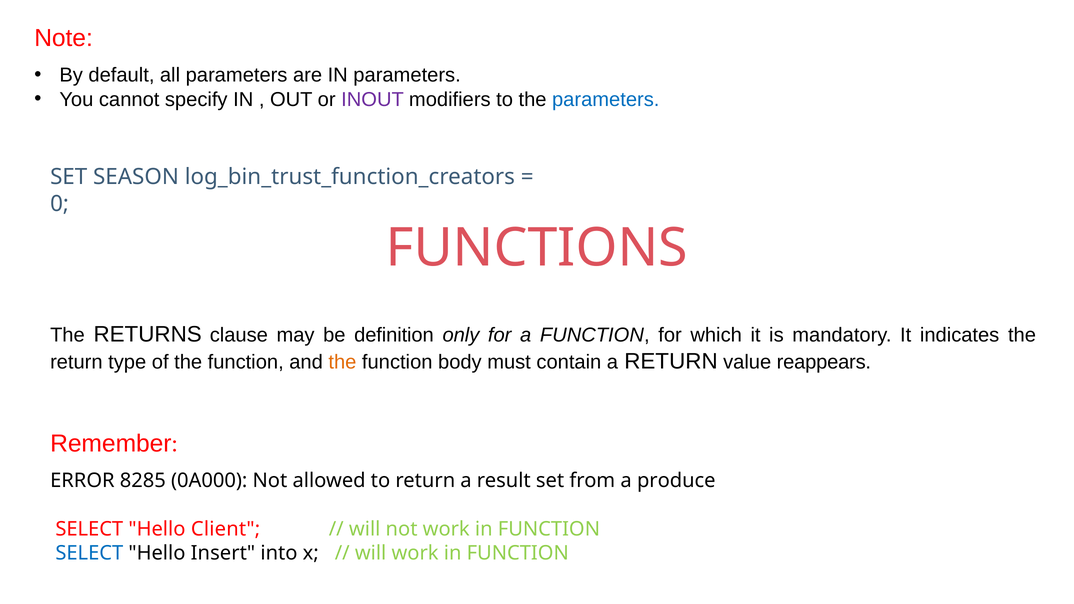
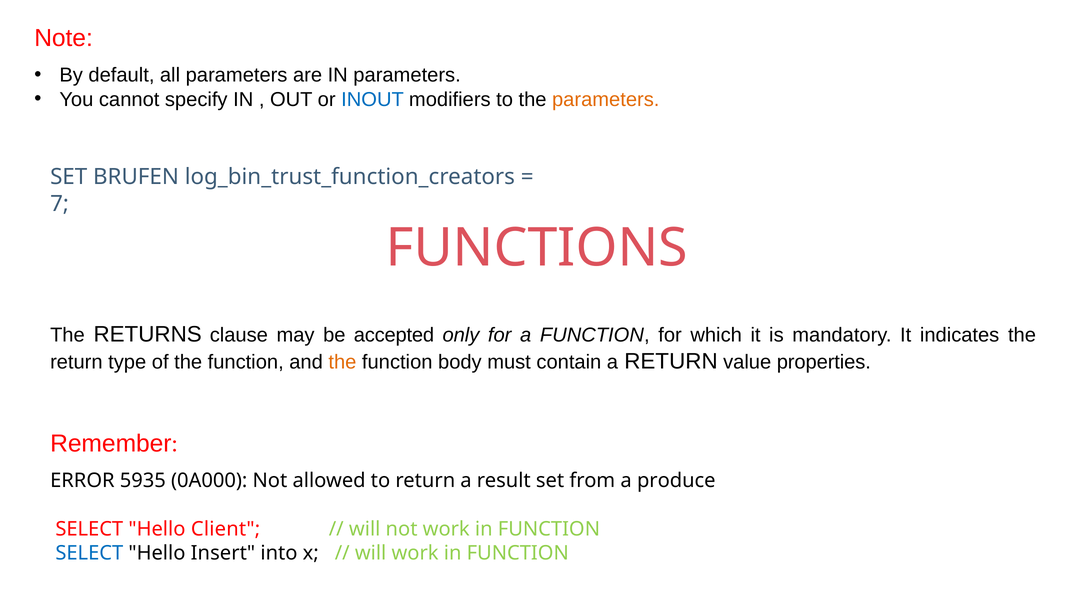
INOUT colour: purple -> blue (373, 99)
parameters colour: blue -> orange (606, 99)
SEASON: SEASON -> BRUFEN (136, 177)
0: 0 -> 7 (60, 204)
definition: definition -> accepted (394, 335)
reappears: reappears -> properties (824, 362)
8285: 8285 -> 5935 (143, 481)
